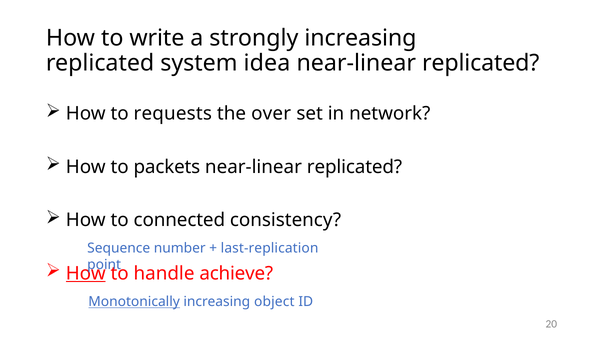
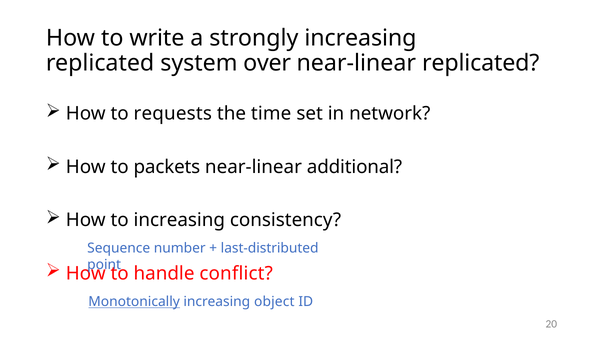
idea: idea -> over (267, 63)
over: over -> time (271, 114)
replicated: replicated -> additional (354, 167)
to connected: connected -> increasing (179, 220)
last-replication: last-replication -> last-distributed (270, 248)
How underline: present -> none (86, 273)
achieve: achieve -> conflict (236, 273)
